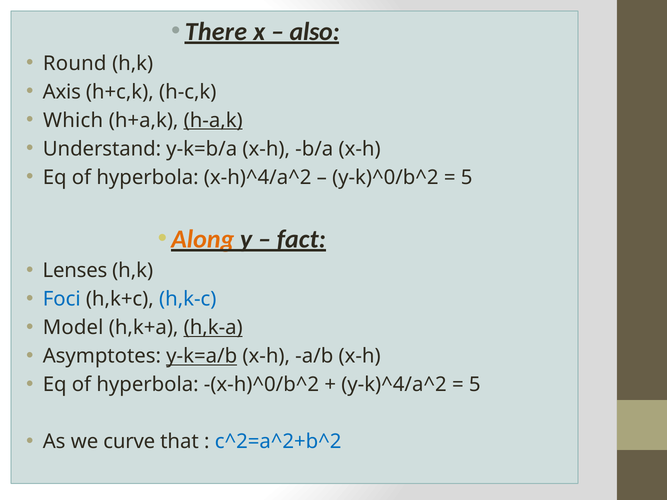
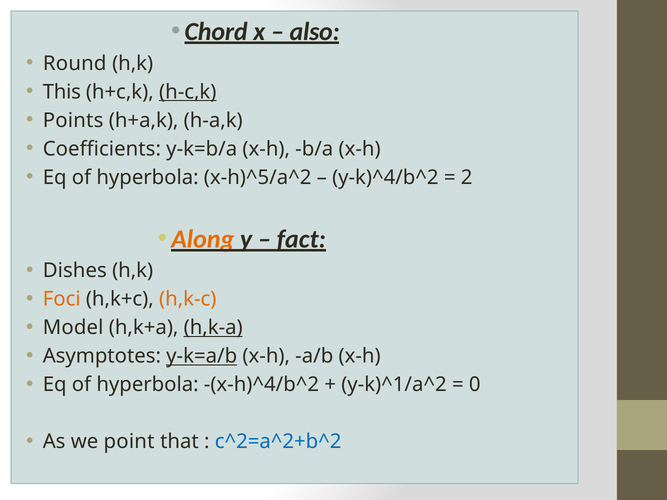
There: There -> Chord (216, 32)
Axis: Axis -> This (62, 92)
h-c,k underline: none -> present (188, 92)
Which: Which -> Points (73, 120)
h-a,k underline: present -> none (213, 120)
Understand: Understand -> Coefficients (102, 149)
x-h)^4/a^2: x-h)^4/a^2 -> x-h)^5/a^2 (258, 177)
y-k)^0/b^2: y-k)^0/b^2 -> y-k)^4/b^2 (385, 177)
5: 5 -> 2 (467, 177)
Lenses: Lenses -> Dishes (75, 271)
Foci colour: blue -> orange (62, 299)
h,k-c colour: blue -> orange (188, 299)
-(x-h)^0/b^2: -(x-h)^0/b^2 -> -(x-h)^4/b^2 (261, 385)
y-k)^4/a^2: y-k)^4/a^2 -> y-k)^1/a^2 (394, 385)
5: 5 -> 0 (475, 385)
curve: curve -> point (129, 442)
